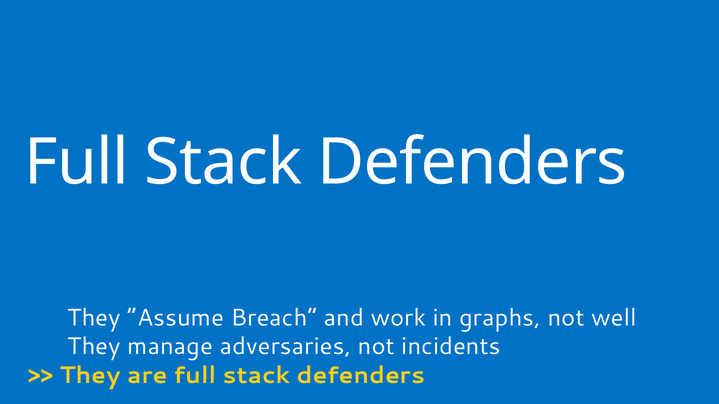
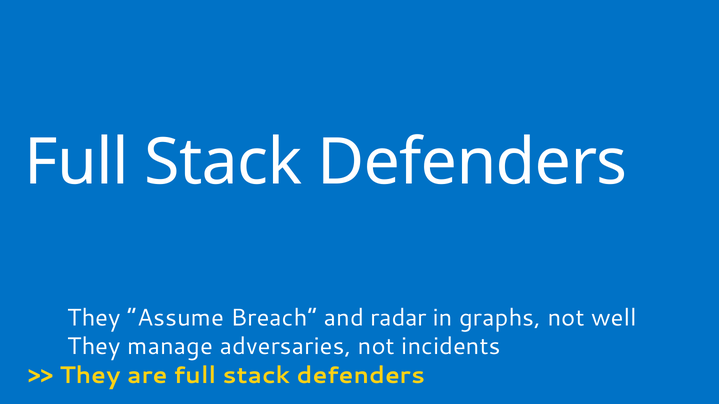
work: work -> radar (398, 318)
